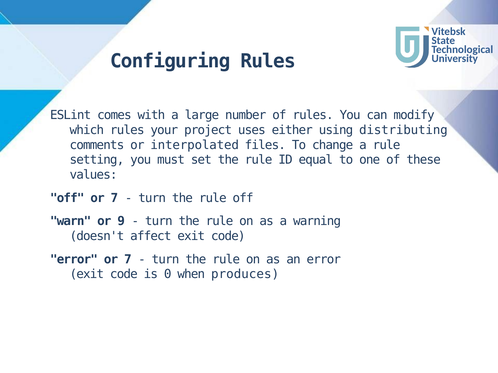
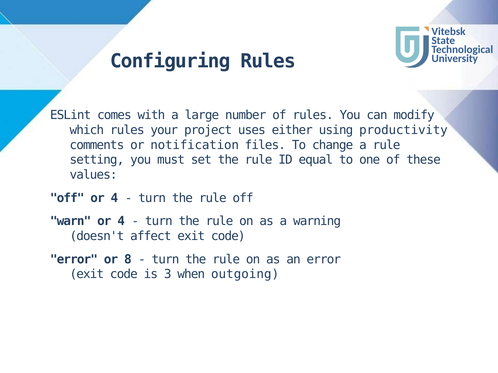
distributing: distributing -> productivity (403, 130)
interpolated: interpolated -> notification (195, 145)
off or 7: 7 -> 4 (114, 198)
warn or 9: 9 -> 4 (121, 221)
error or 7: 7 -> 8 (128, 260)
0: 0 -> 3 (168, 275)
produces: produces -> outgoing (245, 275)
